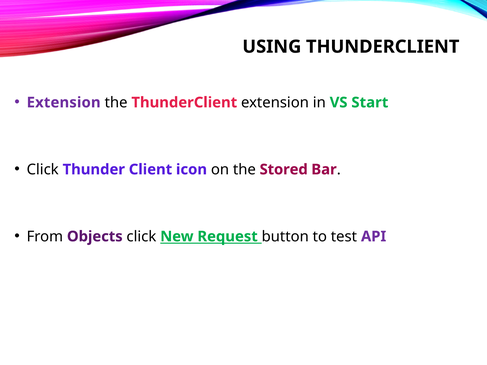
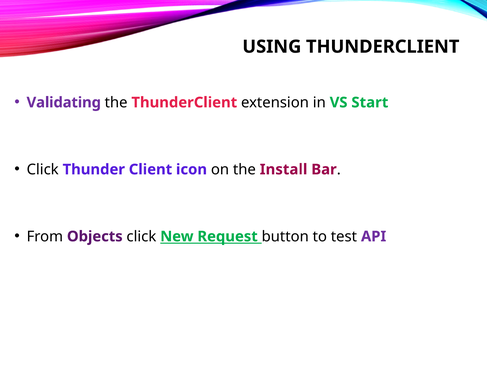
Extension: Extension -> Validating (64, 103)
Stored: Stored -> Install (284, 170)
